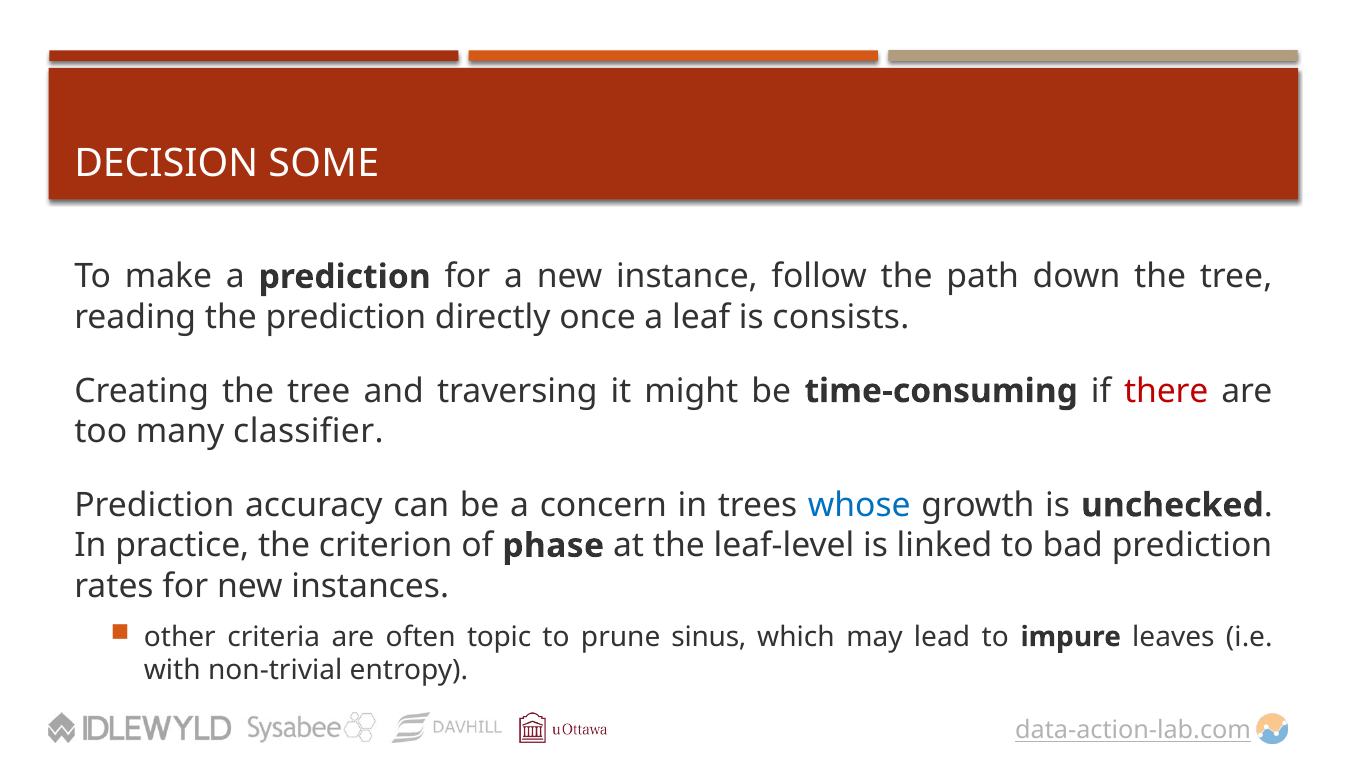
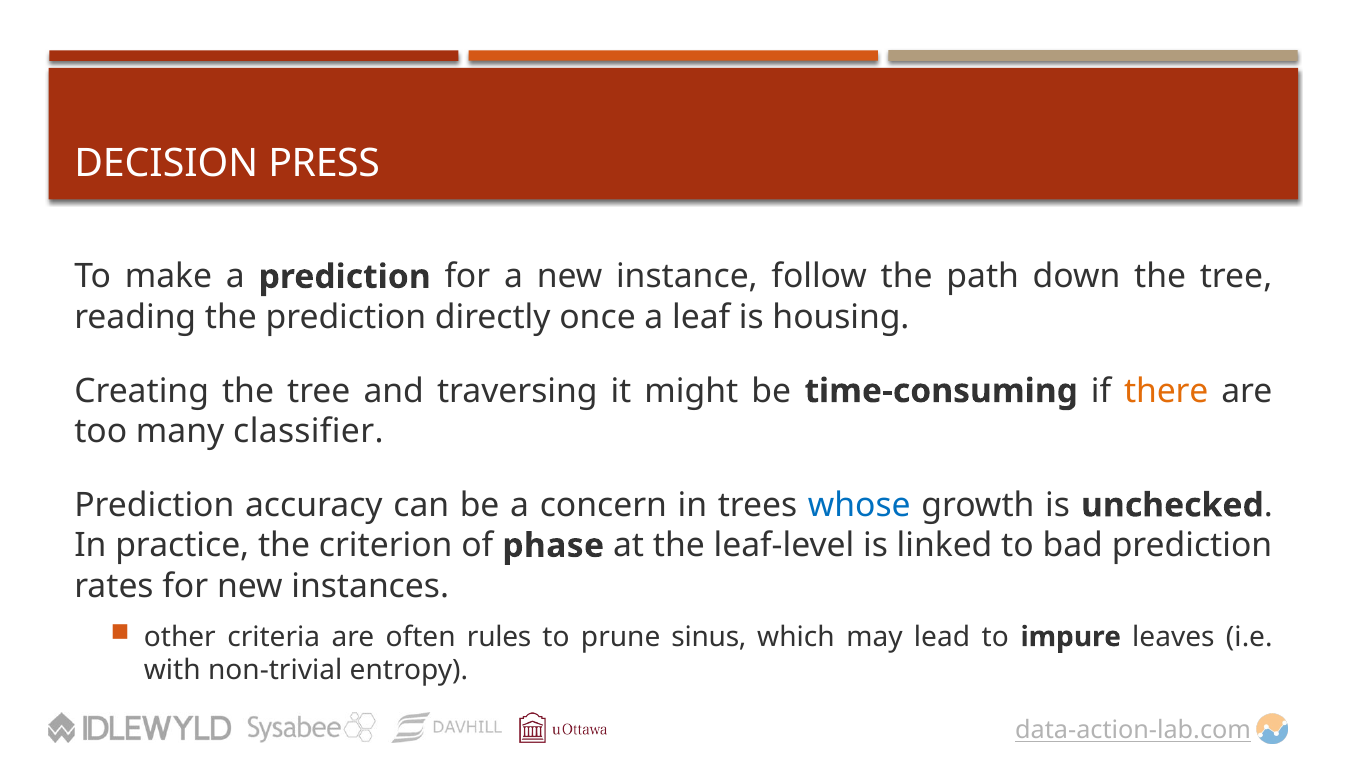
SOME: SOME -> PRESS (324, 164)
consists: consists -> housing (841, 317)
there colour: red -> orange (1166, 391)
topic: topic -> rules (499, 637)
